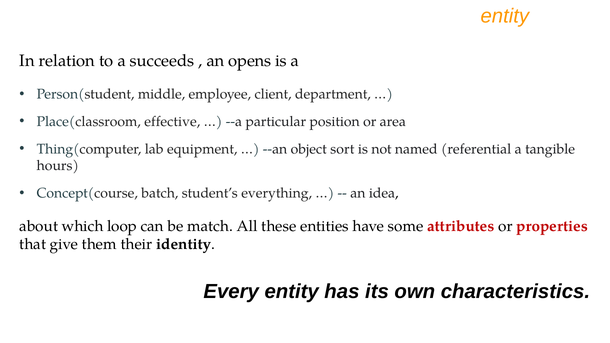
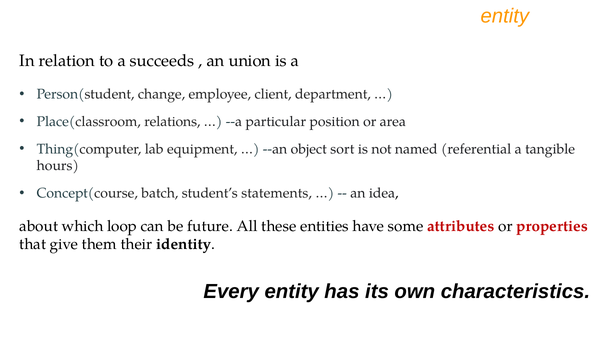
opens: opens -> union (250, 61)
middle: middle -> change (162, 94)
effective: effective -> relations (172, 122)
everything: everything -> statements (277, 193)
match: match -> future (210, 226)
